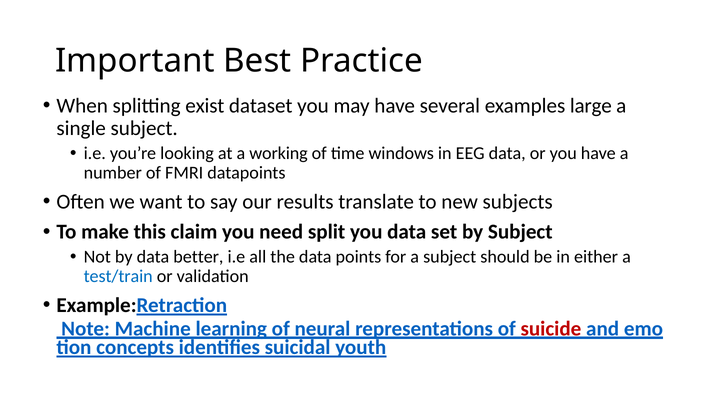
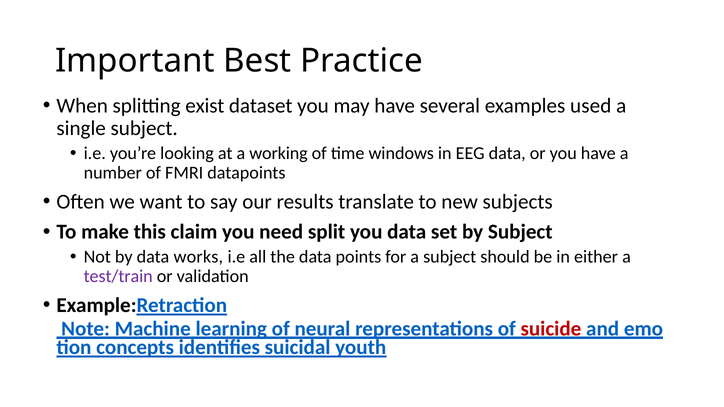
large: large -> used (591, 106)
better: better -> works (198, 257)
test/train colour: blue -> purple (118, 277)
